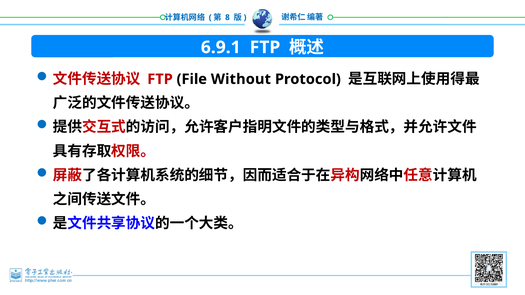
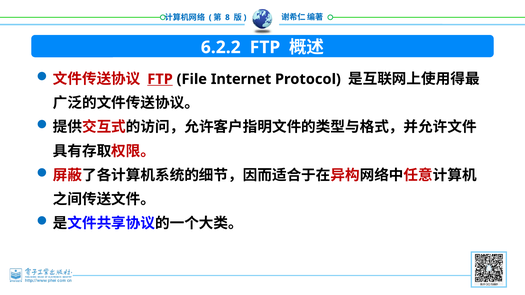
6.9.1: 6.9.1 -> 6.2.2 (221, 47)
FTP underline: none -> present (160, 79)
Without: Without -> Internet (241, 79)
